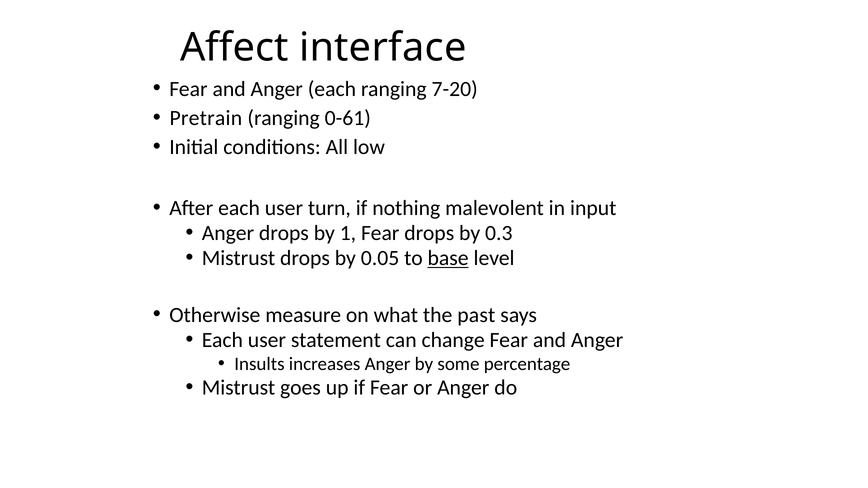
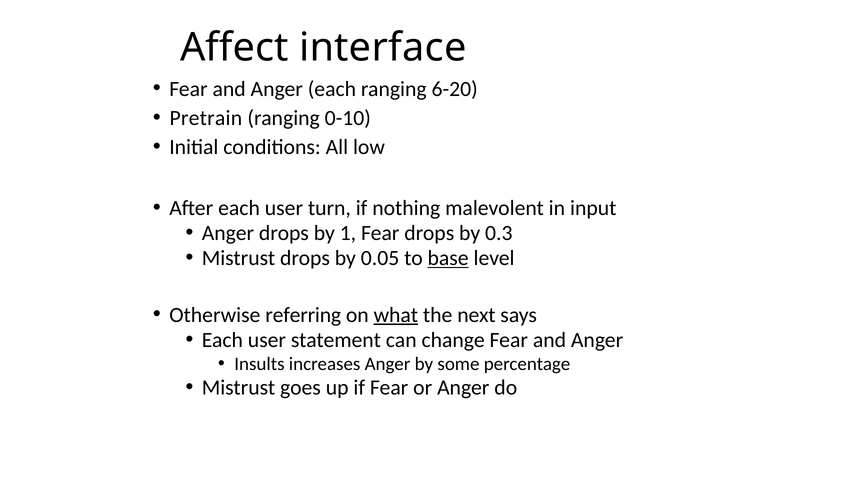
7-20: 7-20 -> 6-20 (455, 89)
0-61: 0-61 -> 0-10 (348, 118)
measure: measure -> referring (303, 315)
what underline: none -> present (396, 315)
past: past -> next (476, 315)
